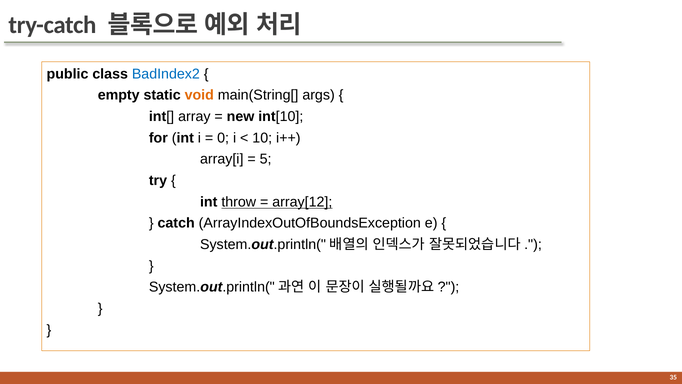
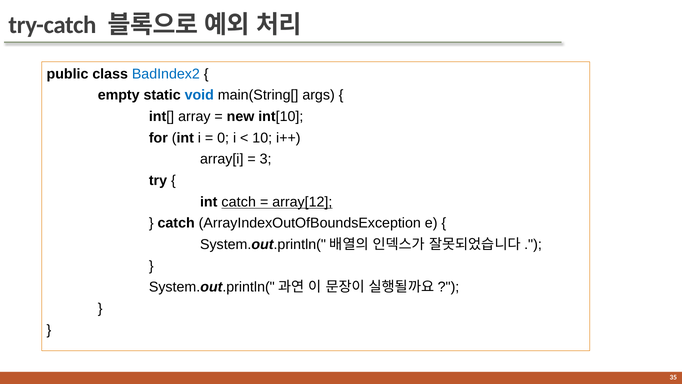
void colour: orange -> blue (199, 95)
5: 5 -> 3 (266, 159)
int throw: throw -> catch (239, 202)
